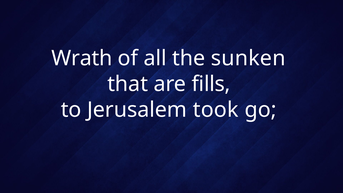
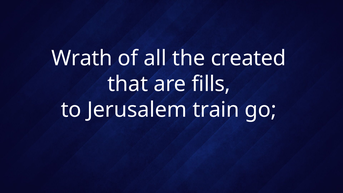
sunken: sunken -> created (248, 58)
took: took -> train (216, 110)
